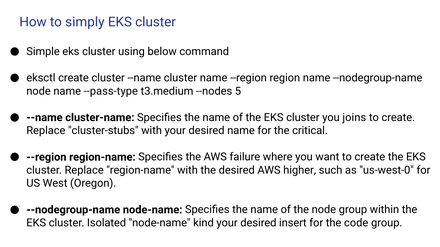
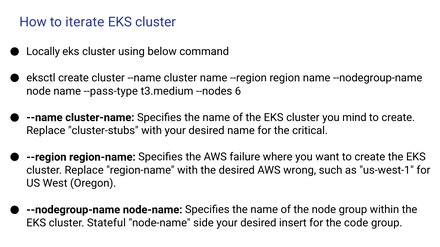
simply: simply -> iterate (85, 22)
Simple: Simple -> Locally (43, 52)
5: 5 -> 6 (238, 91)
joins: joins -> mind (354, 118)
higher: higher -> wrong (300, 171)
us-west-0: us-west-0 -> us-west-1 (387, 171)
Isolated: Isolated -> Stateful (106, 223)
kind: kind -> side (203, 223)
